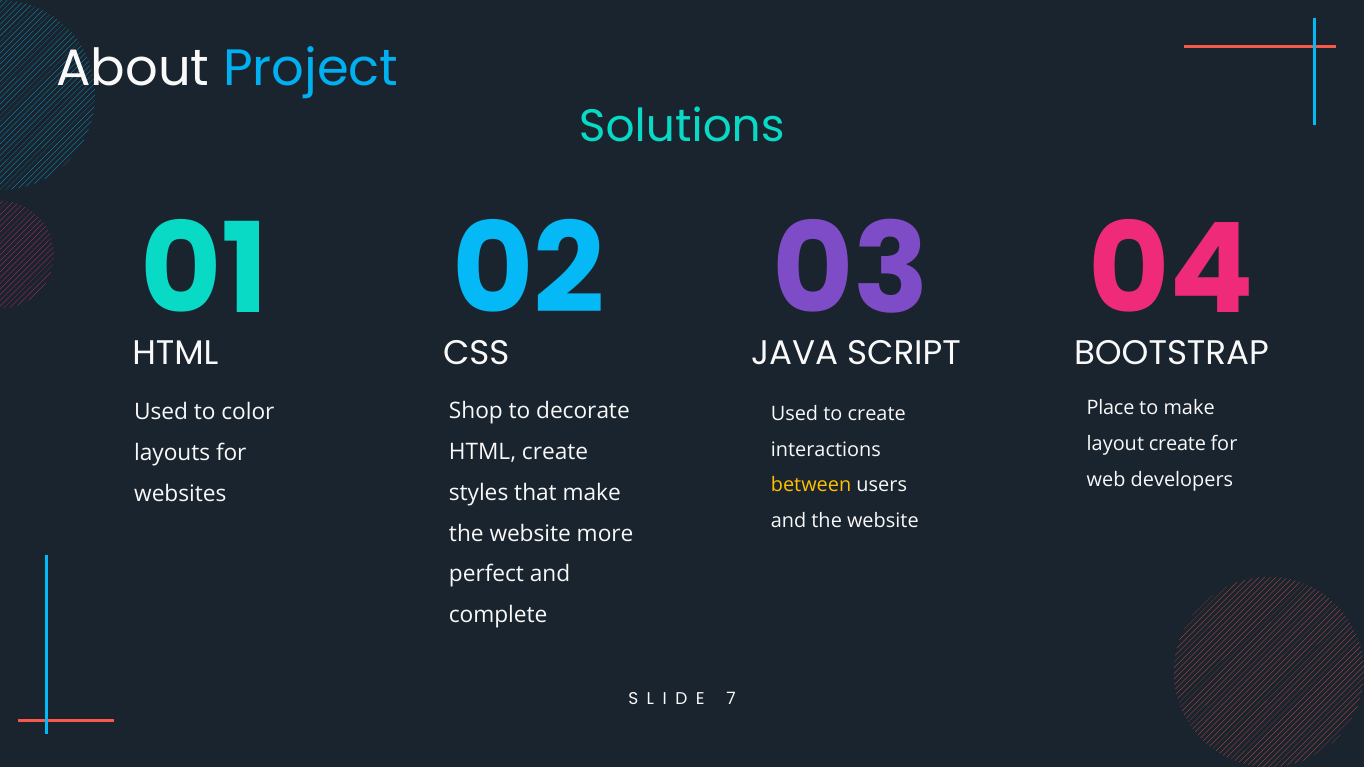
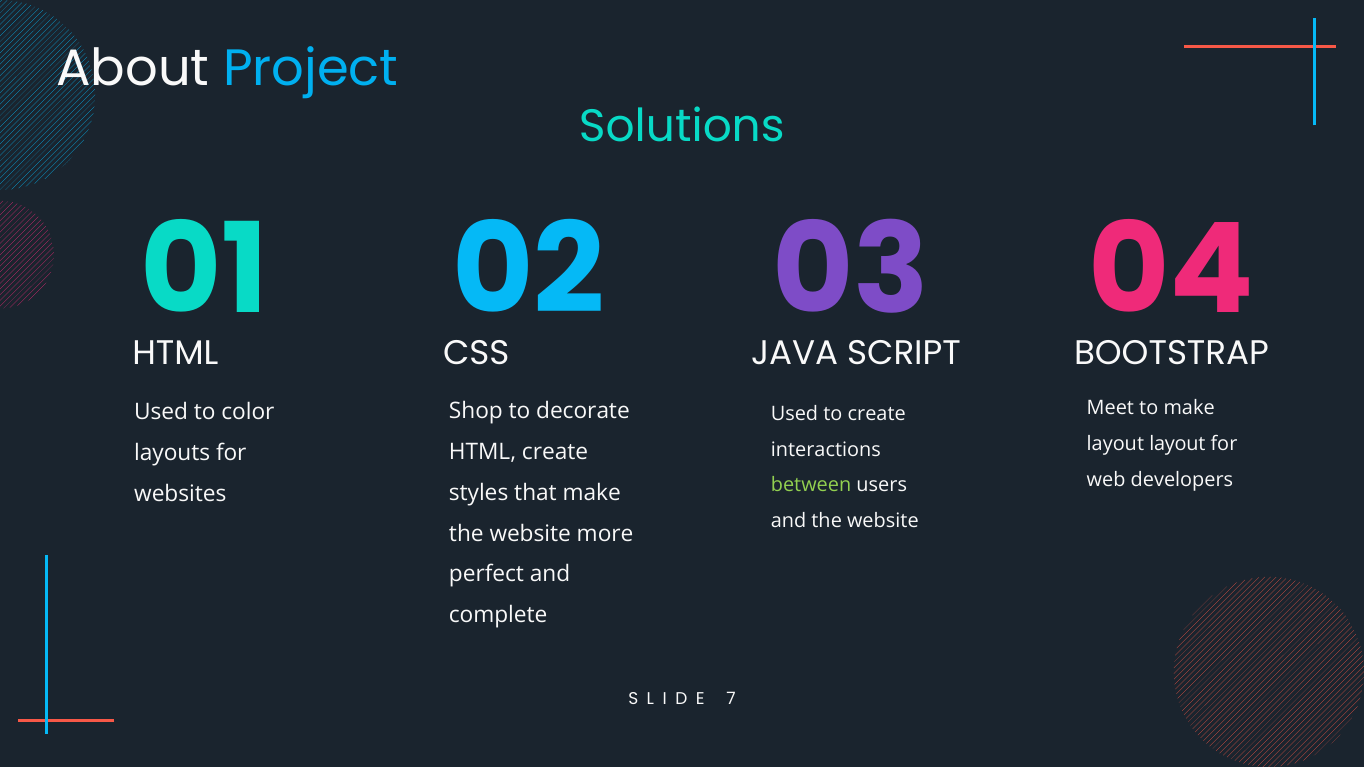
Place: Place -> Meet (1110, 408)
layout create: create -> layout (1177, 444)
between colour: yellow -> light green (811, 485)
